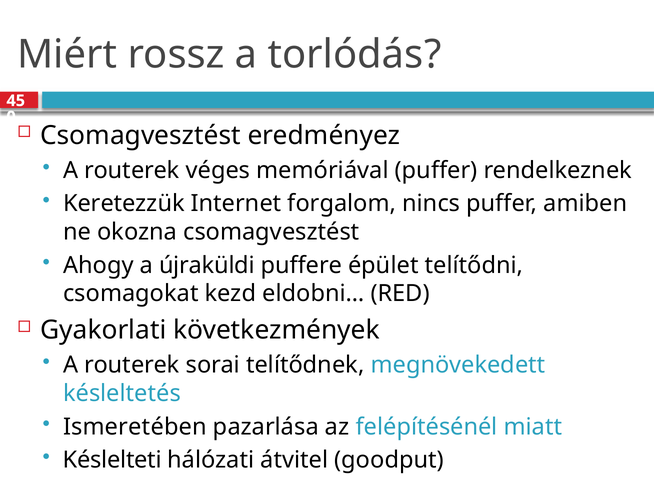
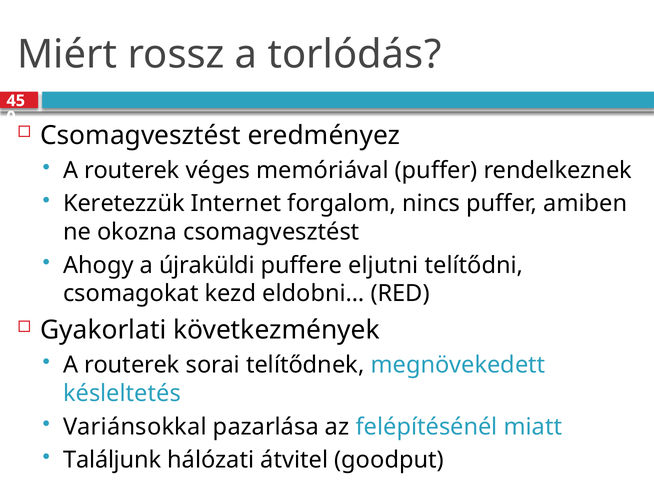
épület: épület -> eljutni (383, 265)
Ismeretében: Ismeretében -> Variánsokkal (135, 426)
Késlelteti: Késlelteti -> Találjunk (112, 460)
